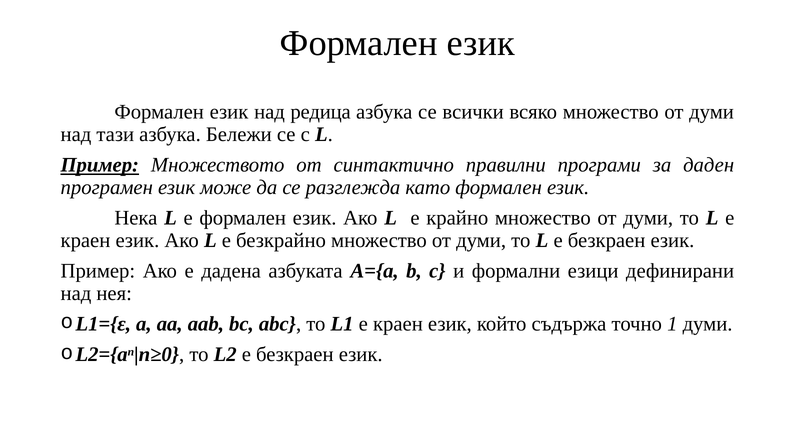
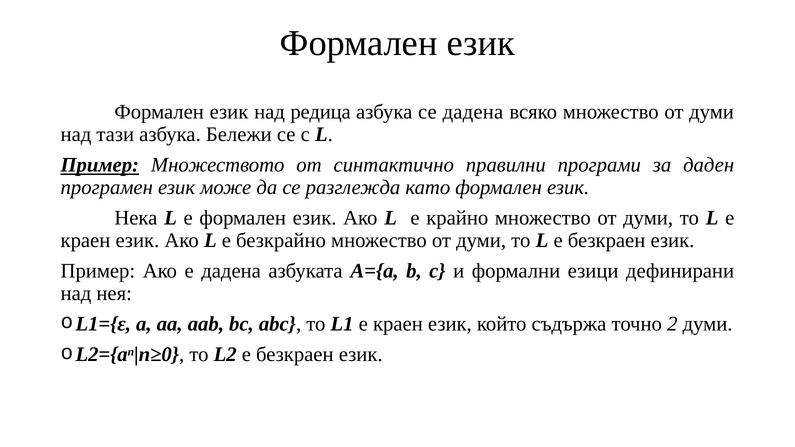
се всички: всички -> дадена (473, 112)
1: 1 -> 2 (672, 324)
